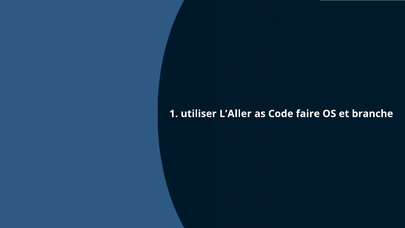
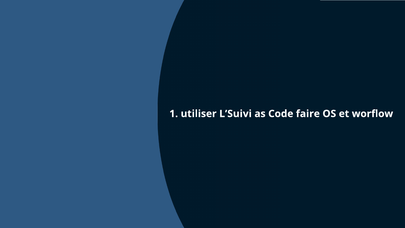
L’Aller: L’Aller -> L’Suivi (236, 114)
branche: branche -> worflow (372, 114)
